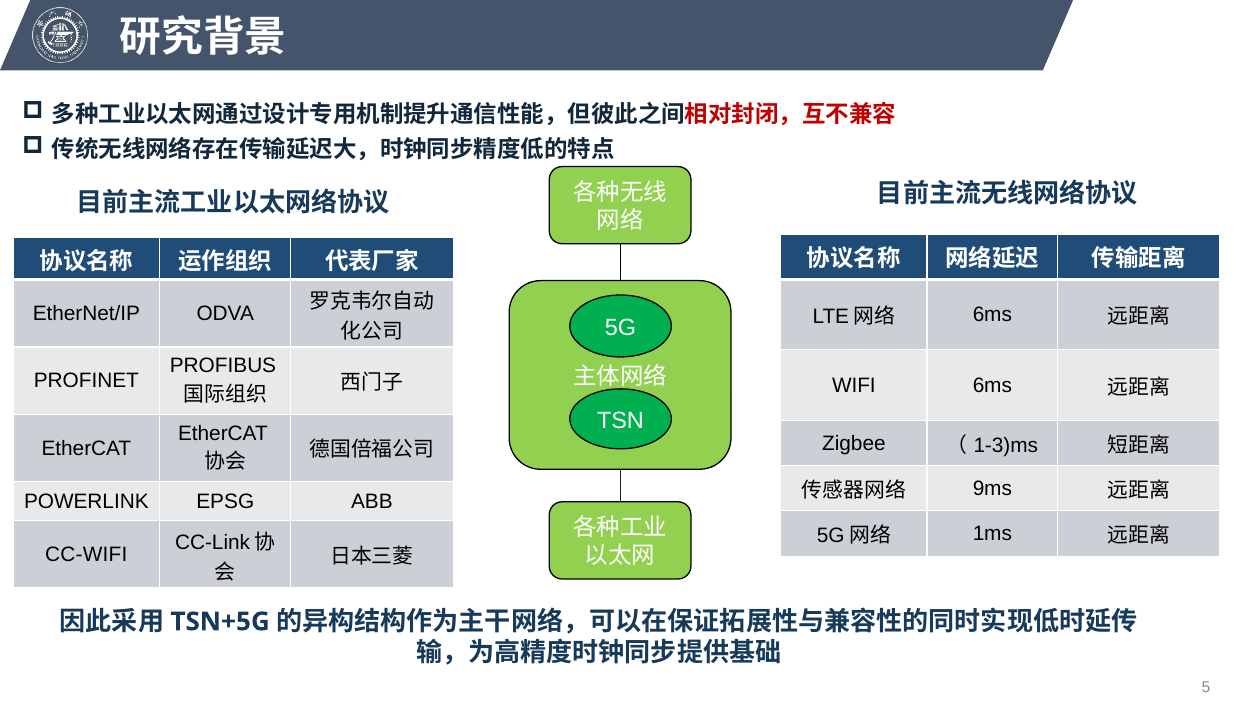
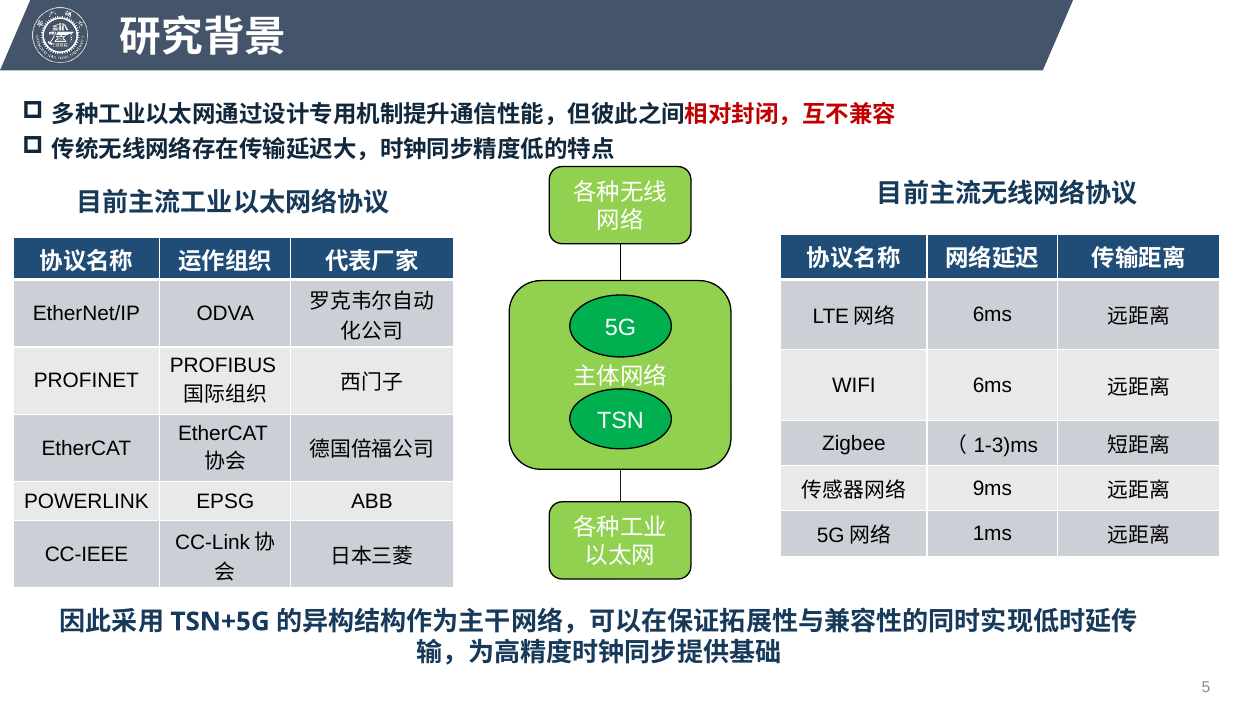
CC-WIFI: CC-WIFI -> CC-IEEE (87, 554)
